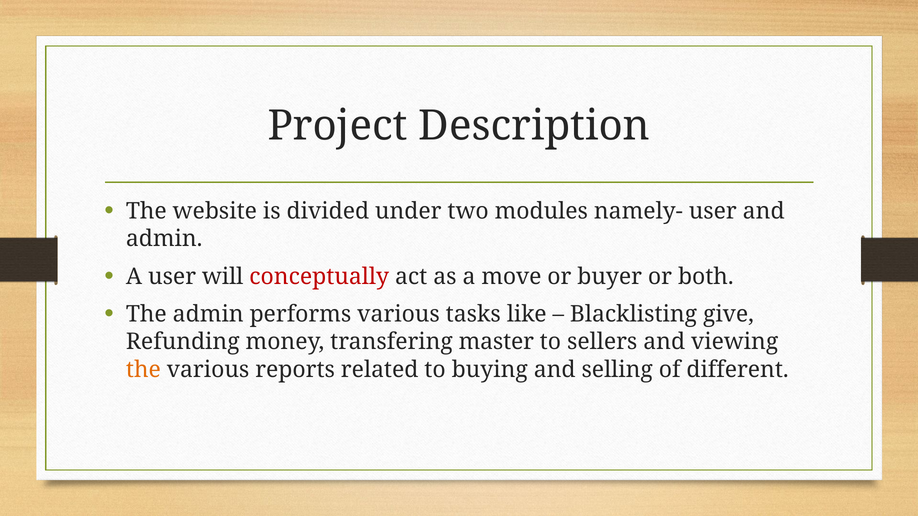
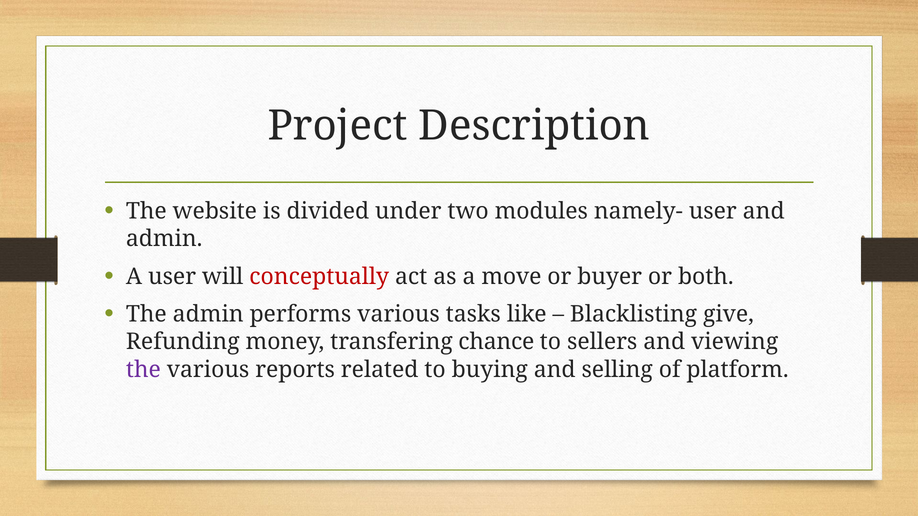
master: master -> chance (496, 342)
the colour: orange -> purple (143, 370)
different: different -> platform (738, 370)
